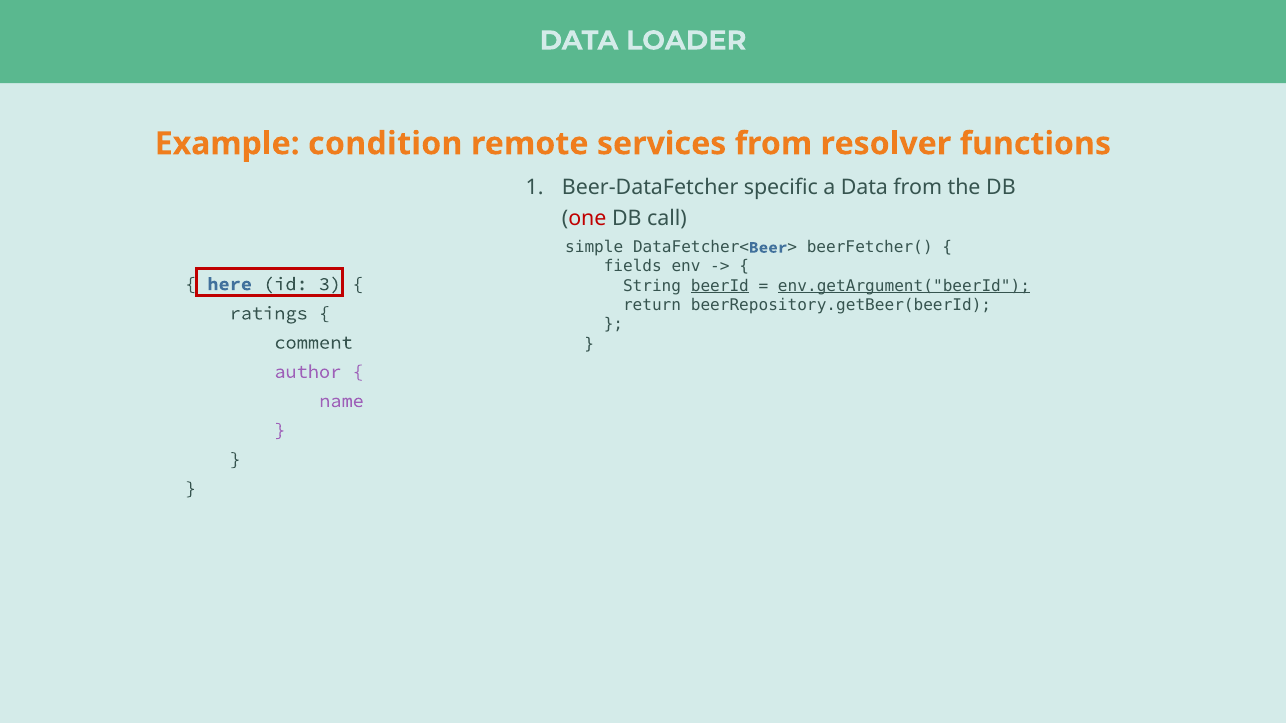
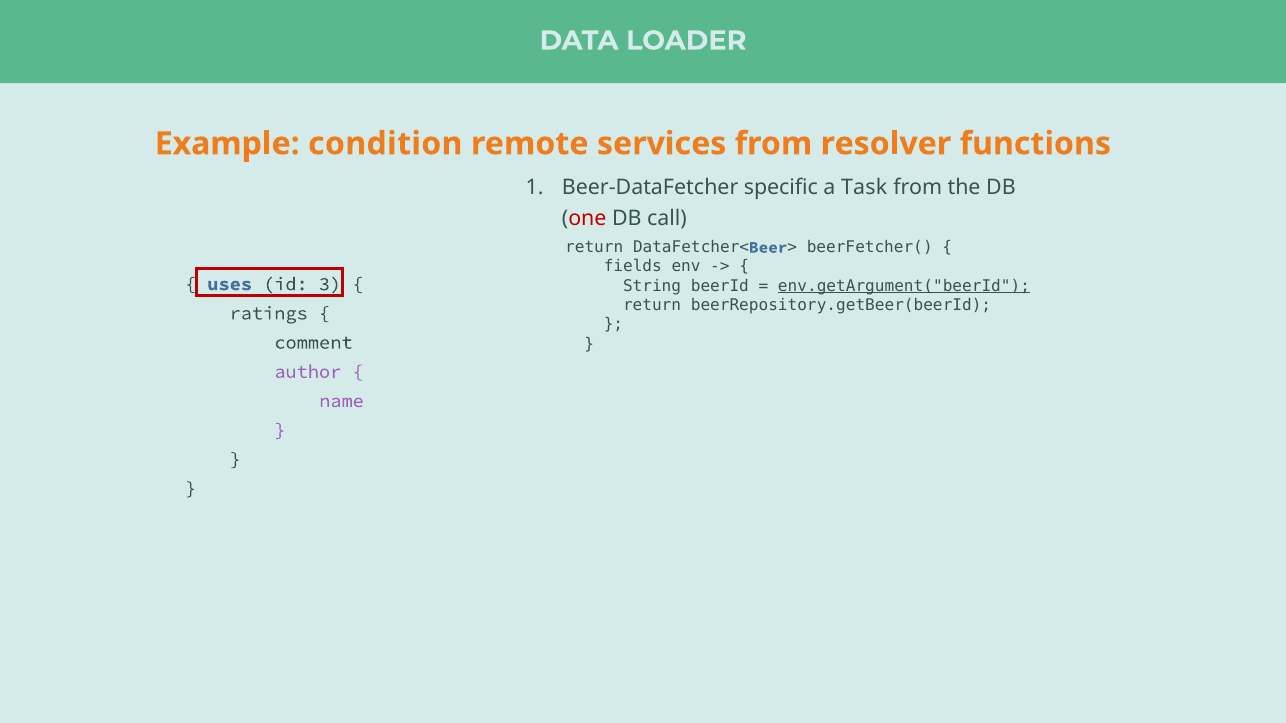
a Data: Data -> Task (864, 187)
simple: simple -> return (594, 247)
beerId underline: present -> none (720, 286)
here: here -> uses (230, 284)
